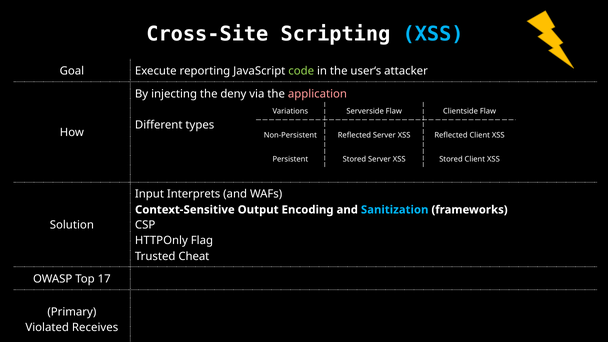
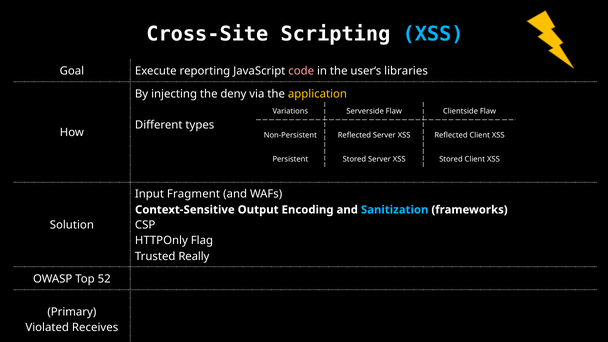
code colour: light green -> pink (301, 71)
attacker: attacker -> libraries (406, 71)
application colour: pink -> yellow (317, 94)
Interprets: Interprets -> Fragment (194, 194)
Cheat: Cheat -> Really (194, 256)
17: 17 -> 52 (104, 279)
